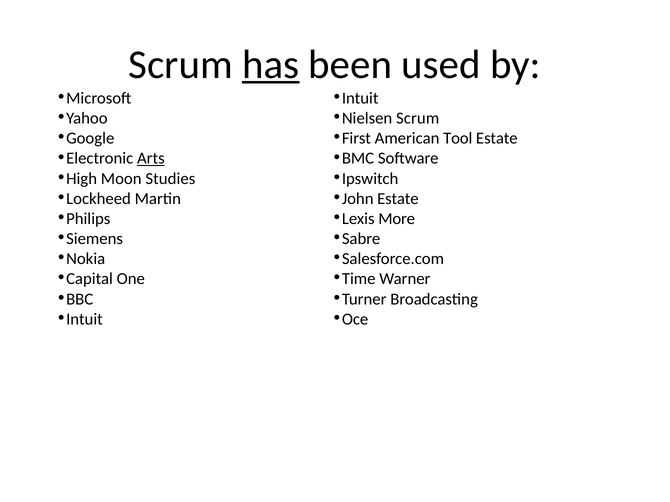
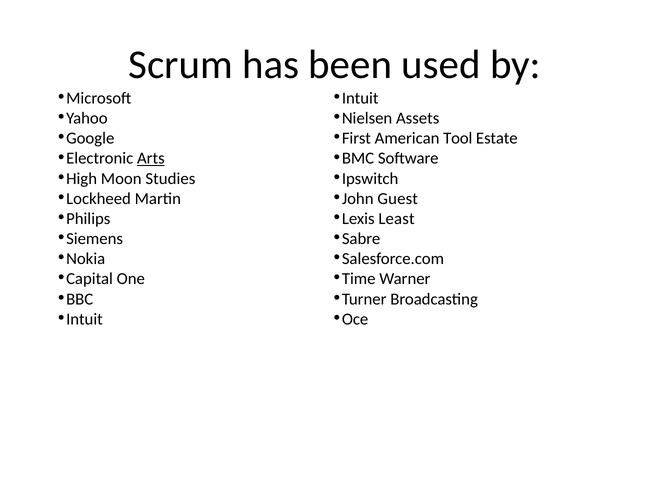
has underline: present -> none (271, 65)
Nielsen Scrum: Scrum -> Assets (418, 118)
John Estate: Estate -> Guest (398, 199)
More: More -> Least (396, 219)
